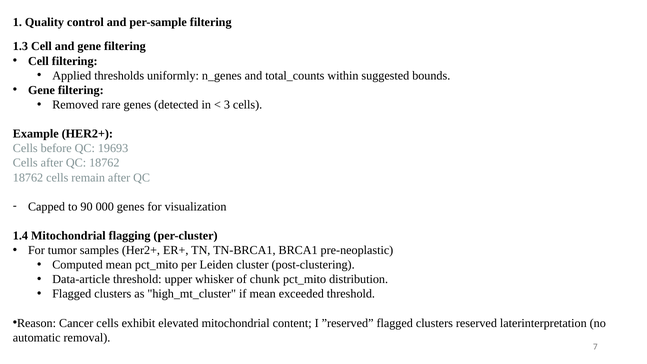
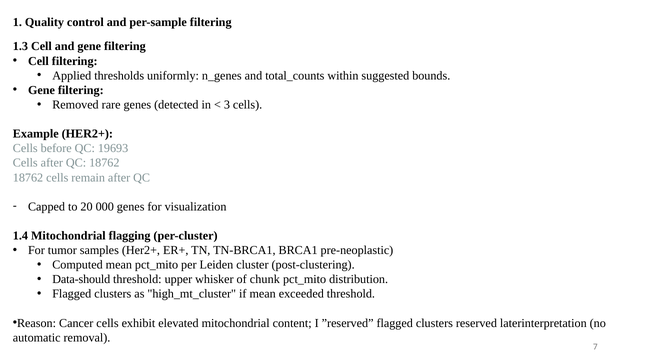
90: 90 -> 20 (87, 207)
Data-article: Data-article -> Data-should (81, 279)
